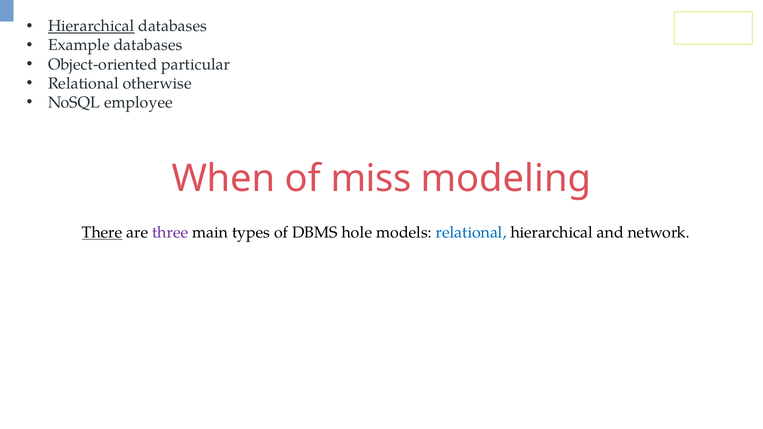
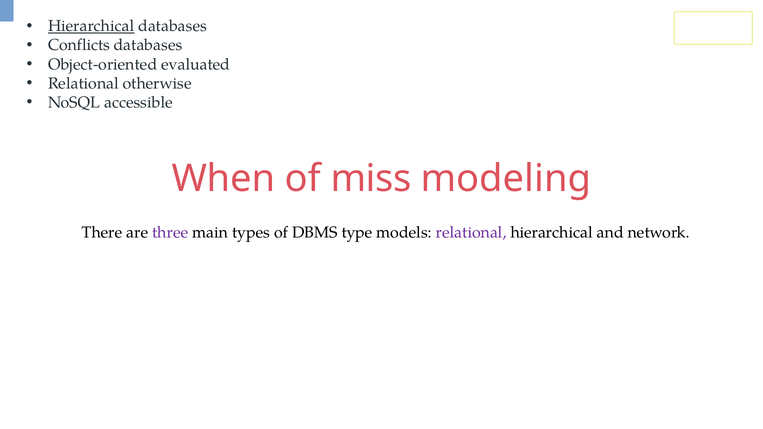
Example: Example -> Conflicts (79, 45)
particular: particular -> evaluated (196, 64)
employee: employee -> accessible (138, 103)
There underline: present -> none (102, 233)
hole: hole -> type (357, 233)
relational colour: blue -> purple (471, 233)
